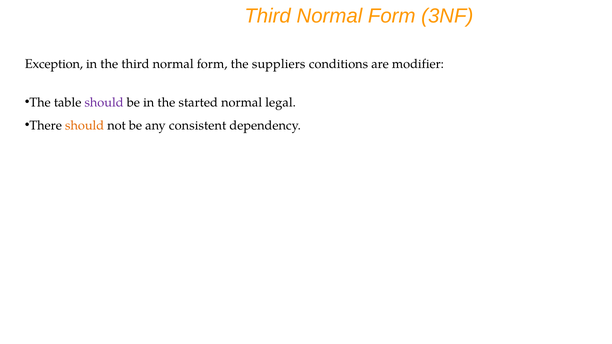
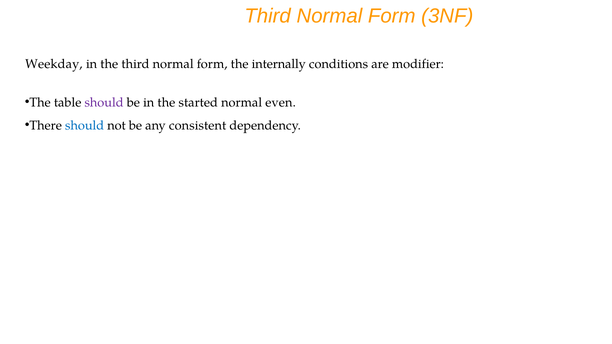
Exception: Exception -> Weekday (54, 64)
suppliers: suppliers -> internally (279, 64)
legal: legal -> even (281, 103)
should colour: orange -> blue (85, 125)
